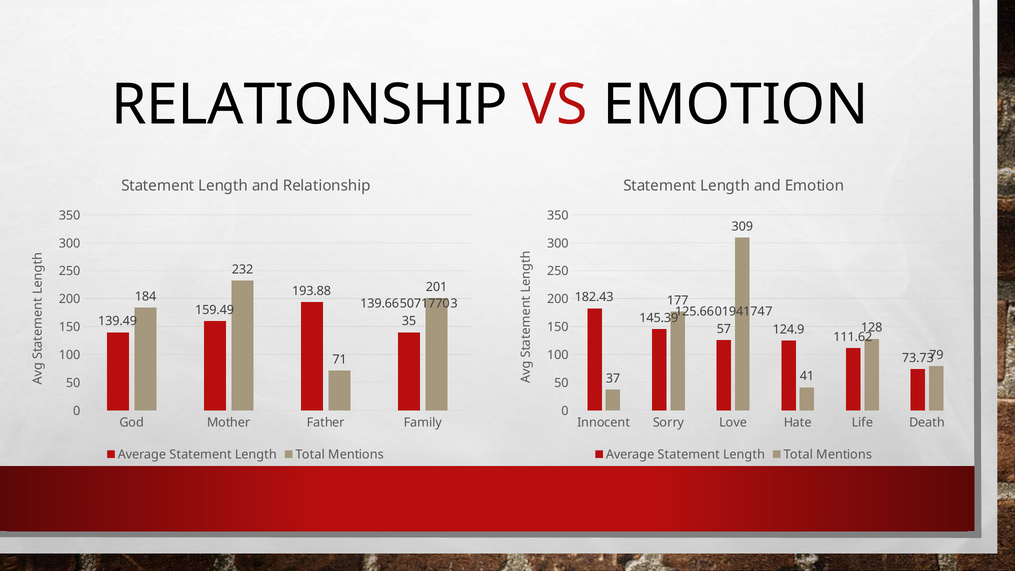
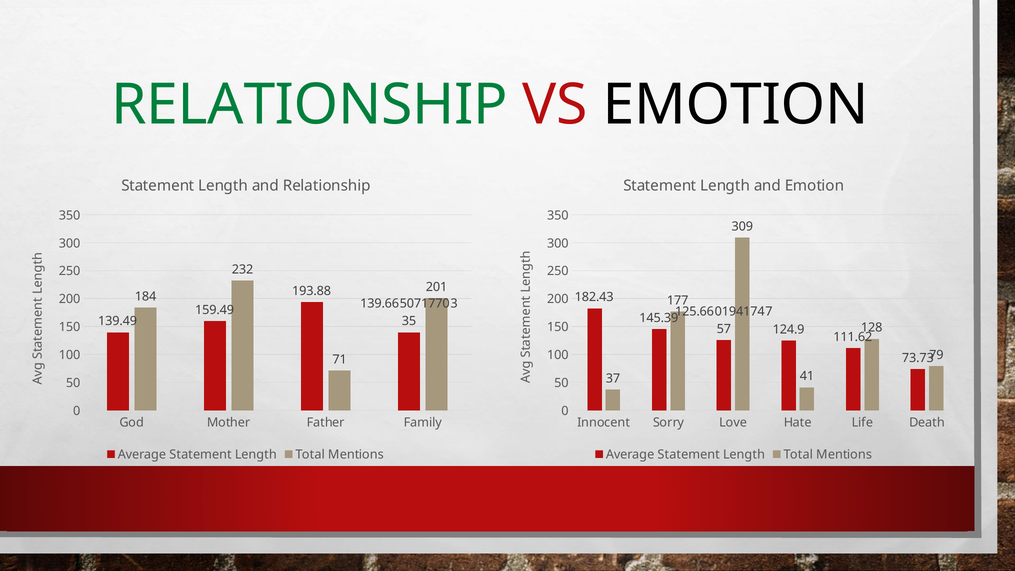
RELATIONSHIP colour: black -> green (310, 105)
